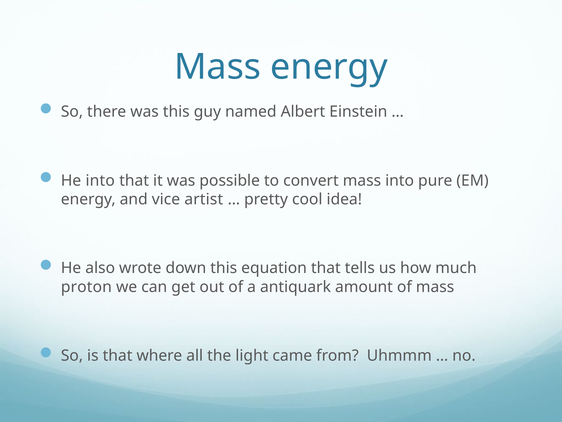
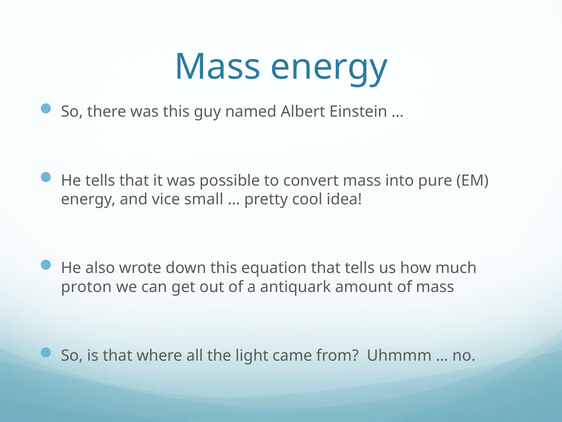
He into: into -> tells (100, 180)
artist: artist -> small (204, 199)
